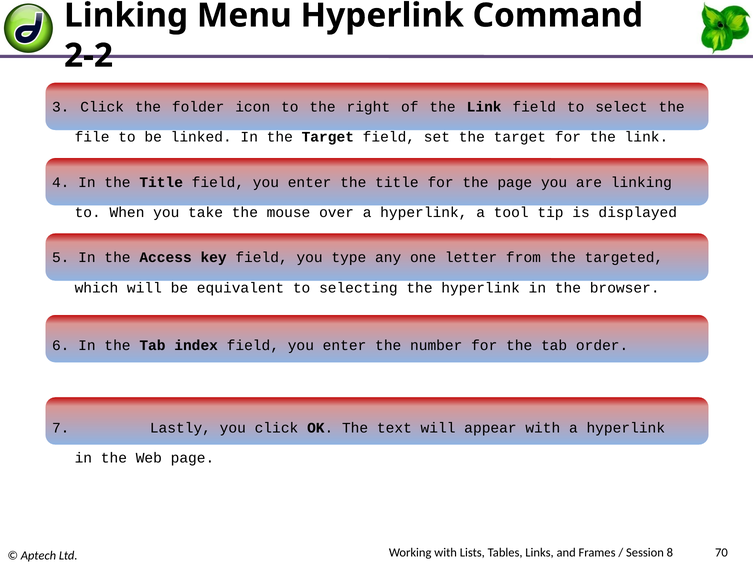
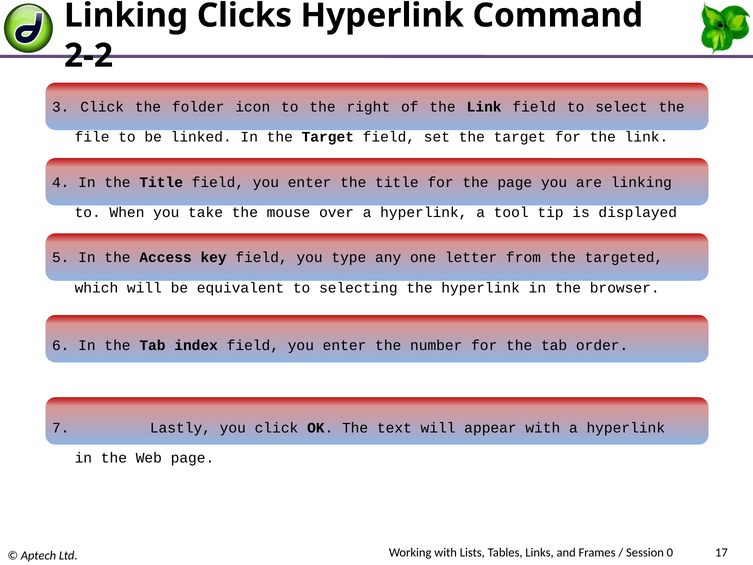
Menu: Menu -> Clicks (244, 15)
8: 8 -> 0 (670, 552)
70: 70 -> 17 (721, 552)
